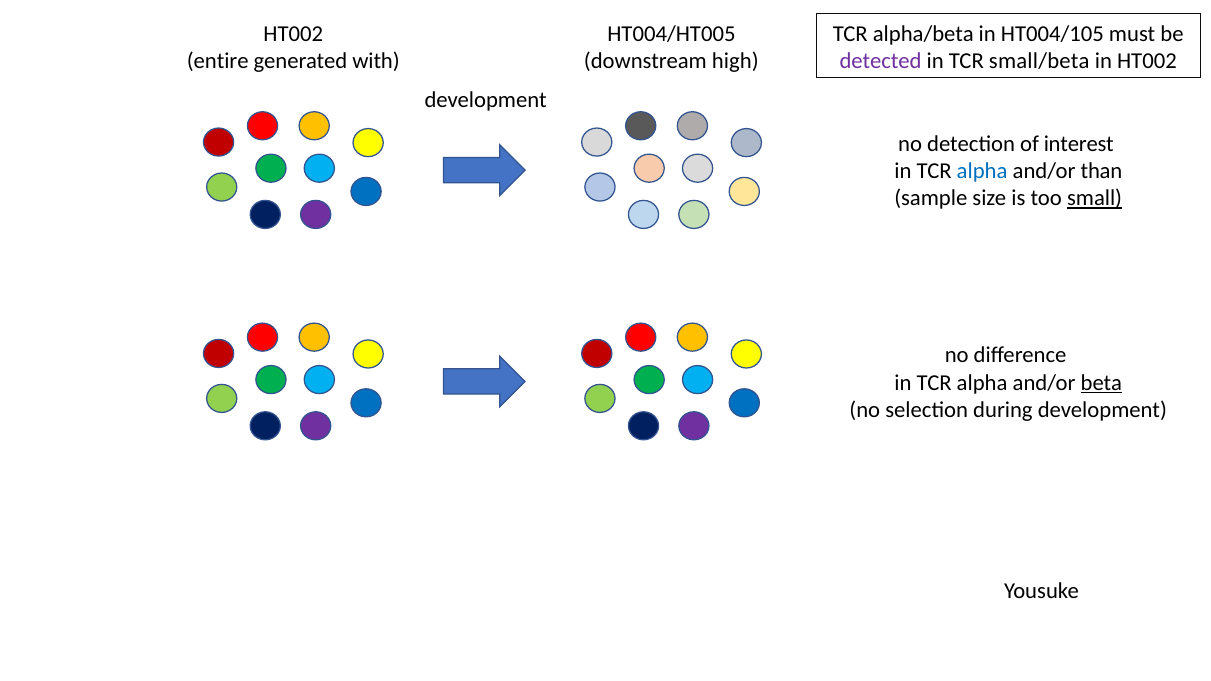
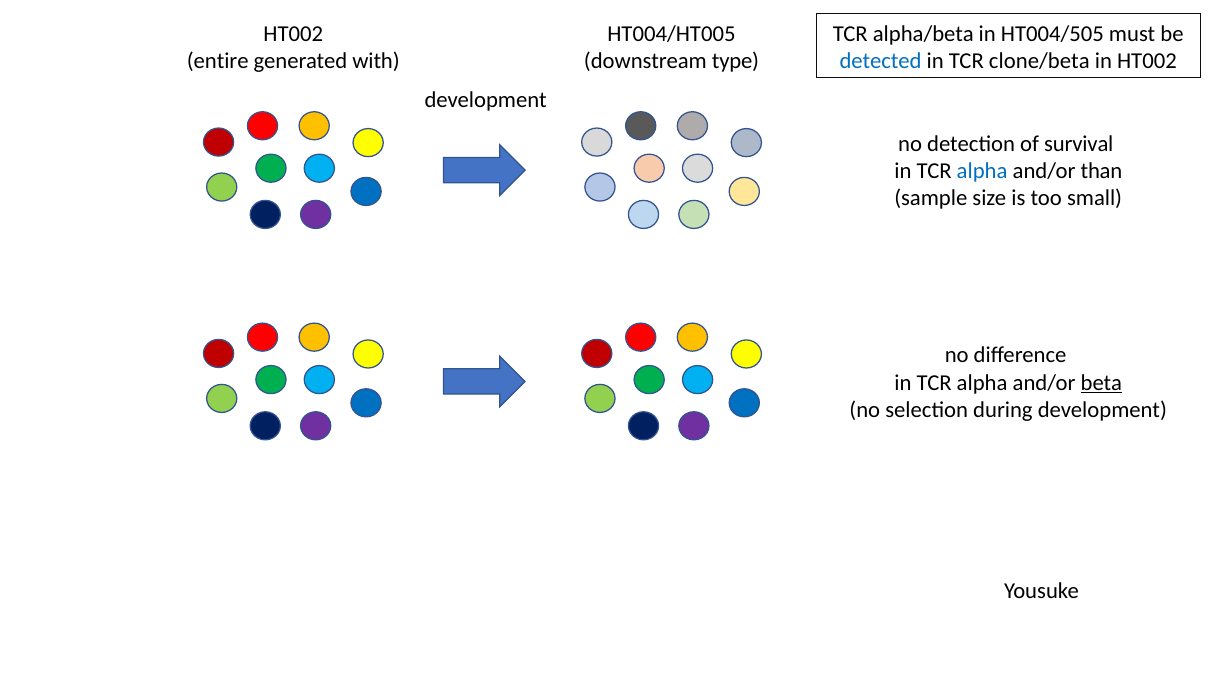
HT004/105: HT004/105 -> HT004/505 (1052, 34)
high: high -> type (736, 61)
detected colour: purple -> blue (881, 61)
small/beta: small/beta -> clone/beta (1039, 61)
interest: interest -> survival (1079, 144)
small underline: present -> none (1095, 198)
